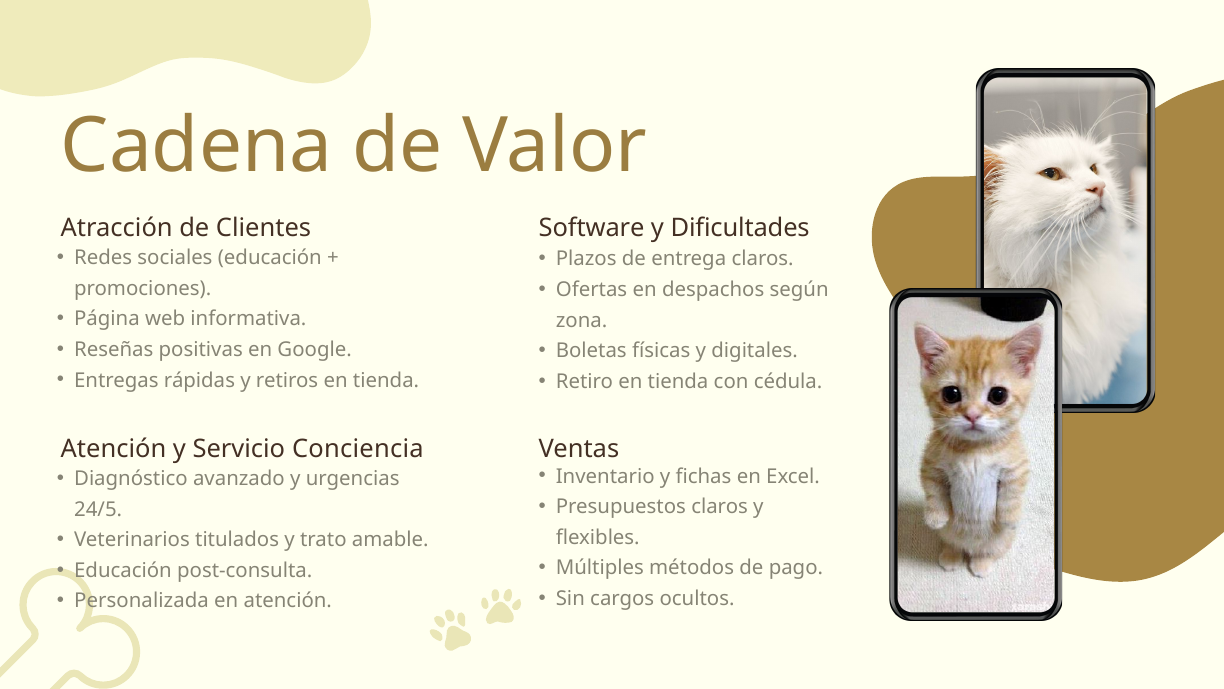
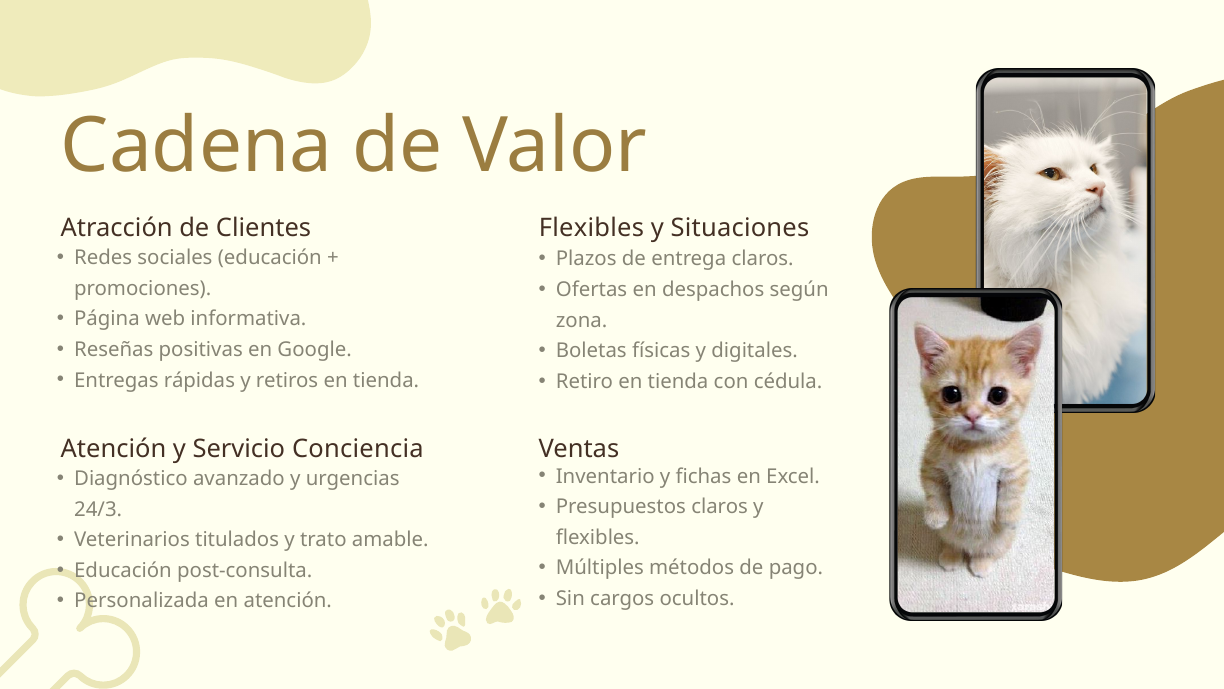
Software: Software -> Flexibles (591, 228)
Dificultades: Dificultades -> Situaciones (740, 228)
24/5: 24/5 -> 24/3 (98, 509)
